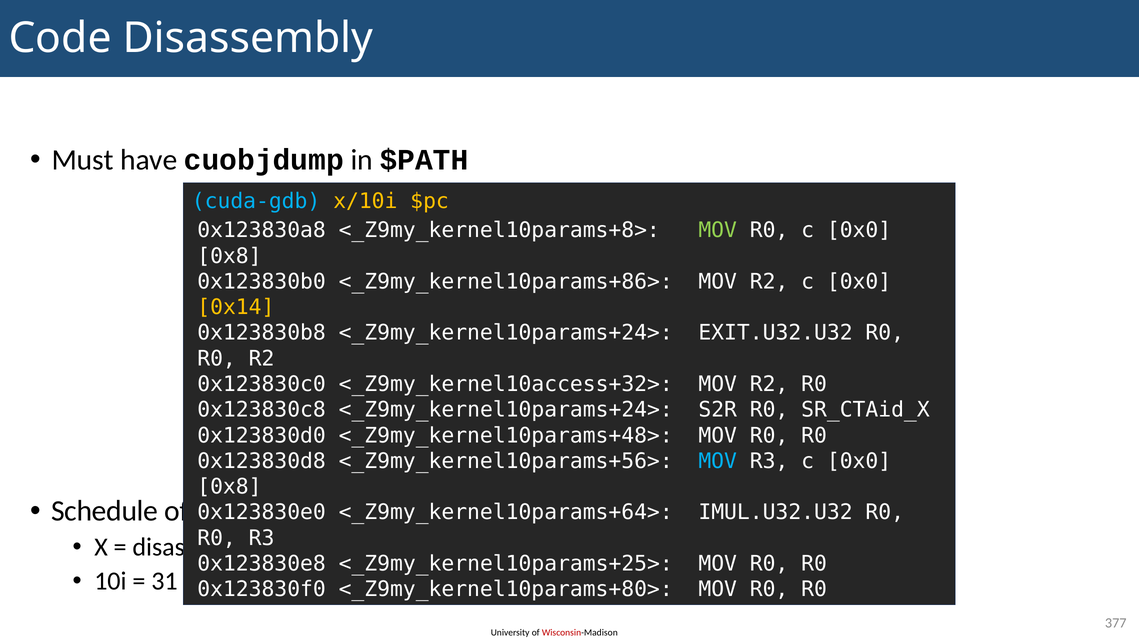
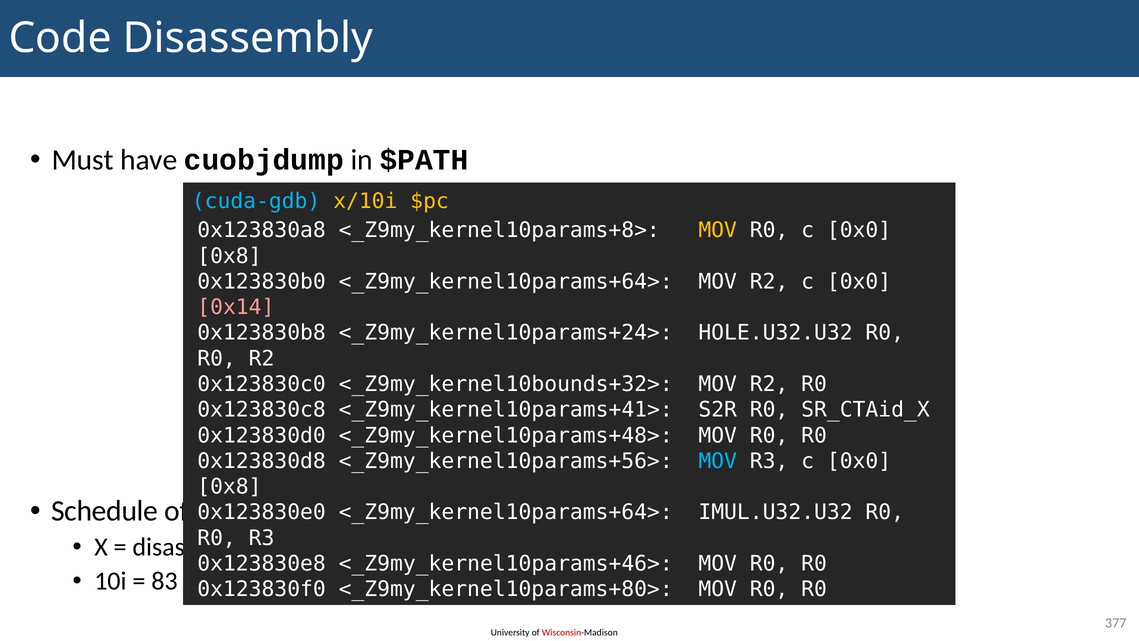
MOV colour: light green -> yellow (718, 230)
0x123830b0 <_Z9my_kernel10params+86>: <_Z9my_kernel10params+86> -> <_Z9my_kernel10params+64> (506, 281)
0x14 colour: yellow -> pink (236, 307)
EXIT.U32.U32: EXIT.U32.U32 -> HOLE.U32.U32 (776, 333)
<_Z9my_kernel10access+32>: <_Z9my_kernel10access+32> -> <_Z9my_kernel10bounds+32> (506, 384)
0x123830c8 <_Z9my_kernel10params+24>: <_Z9my_kernel10params+24> -> <_Z9my_kernel10params+41> (506, 410)
<_Z9my_kernel10params+25>: <_Z9my_kernel10params+25> -> <_Z9my_kernel10params+46> (506, 563)
31: 31 -> 83 (164, 581)
